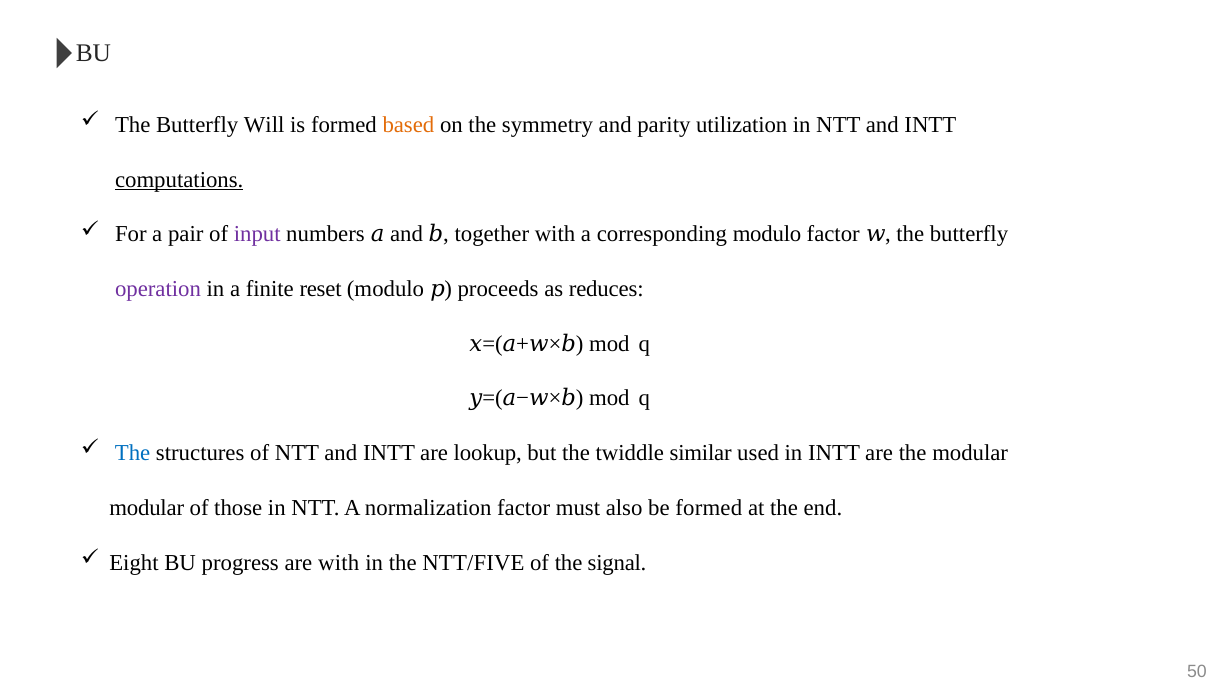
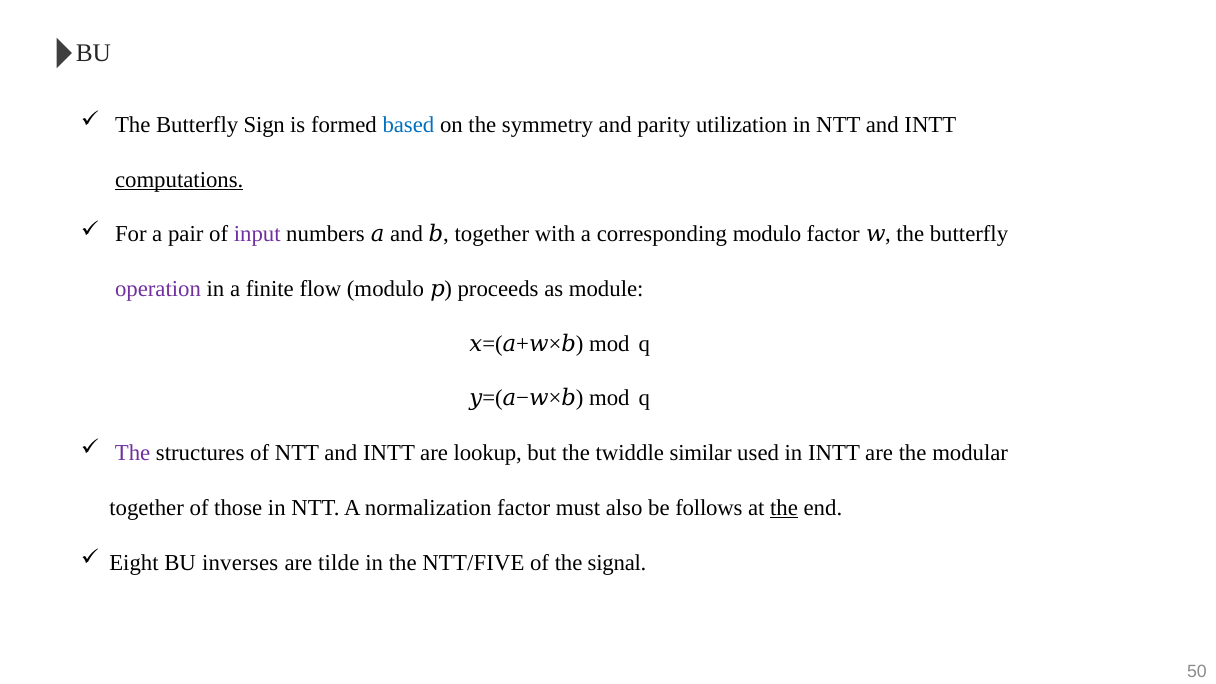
Will: Will -> Sign (264, 125)
based colour: orange -> blue (408, 125)
reset: reset -> flow (320, 289)
reduces: reduces -> module (606, 289)
The colour: blue -> purple (133, 453)
modular: modular -> together (147, 508)
be formed: formed -> follows (709, 508)
the underline: none -> present (784, 508)
progress: progress -> inverses (240, 563)
are with: with -> tilde (339, 563)
